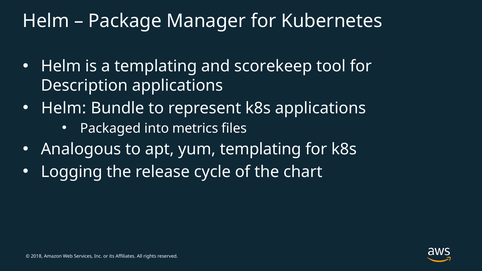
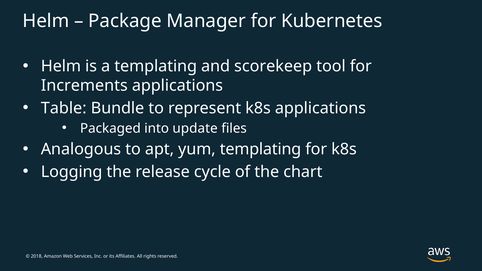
Description: Description -> Increments (84, 86)
Helm: Helm -> Table (64, 108)
metrics: metrics -> update (195, 128)
